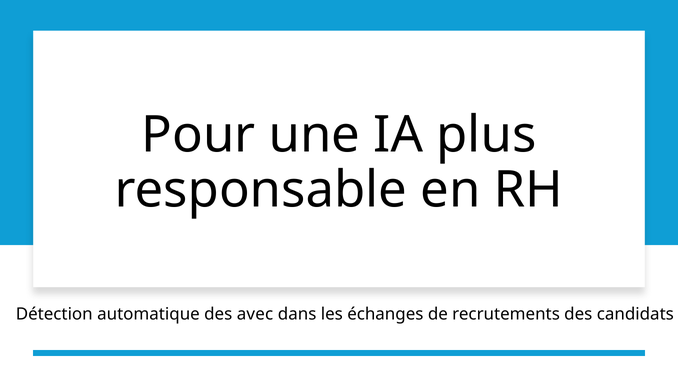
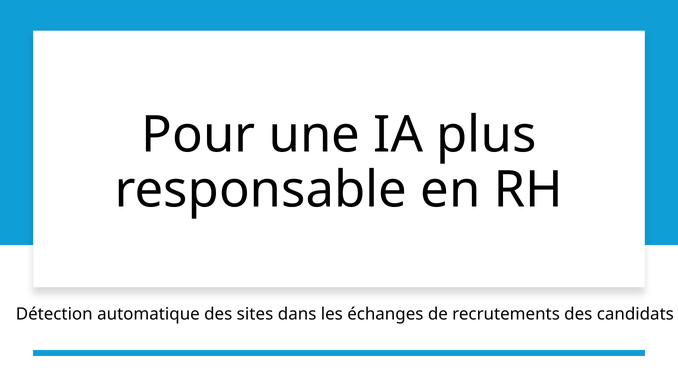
avec: avec -> sites (255, 314)
